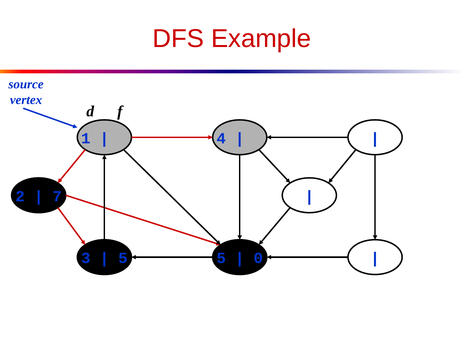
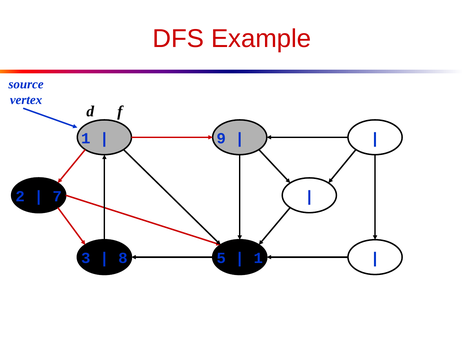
4: 4 -> 9 (221, 138)
5: 5 -> 8 (123, 258)
0: 0 -> 1 (258, 258)
